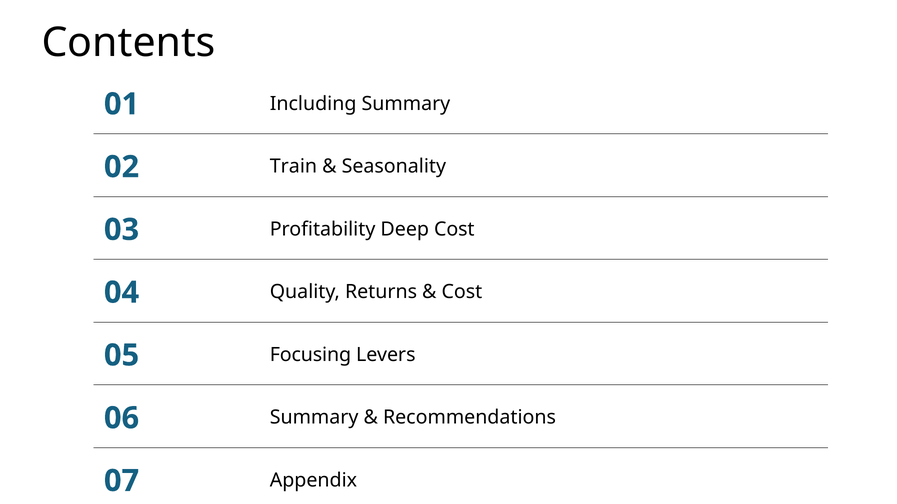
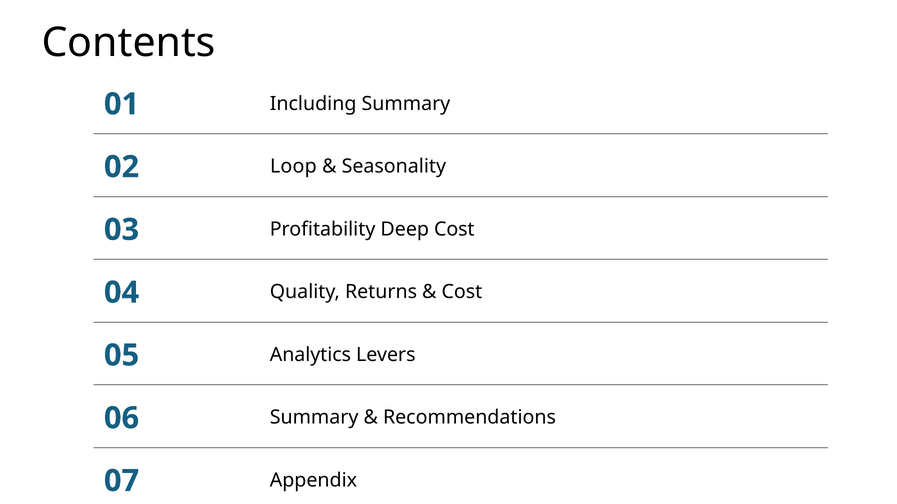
Train: Train -> Loop (293, 167)
Focusing: Focusing -> Analytics (310, 355)
